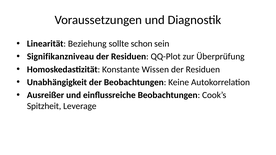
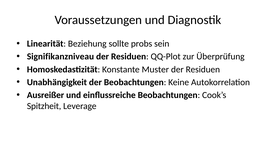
schon: schon -> probs (142, 44)
Wissen: Wissen -> Muster (155, 70)
